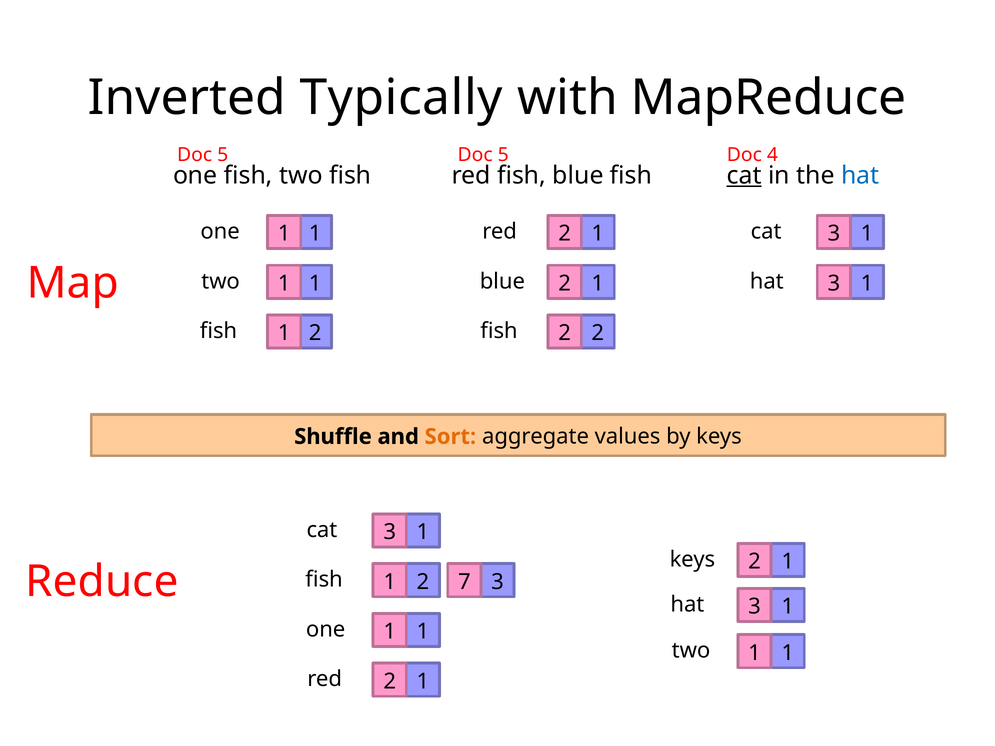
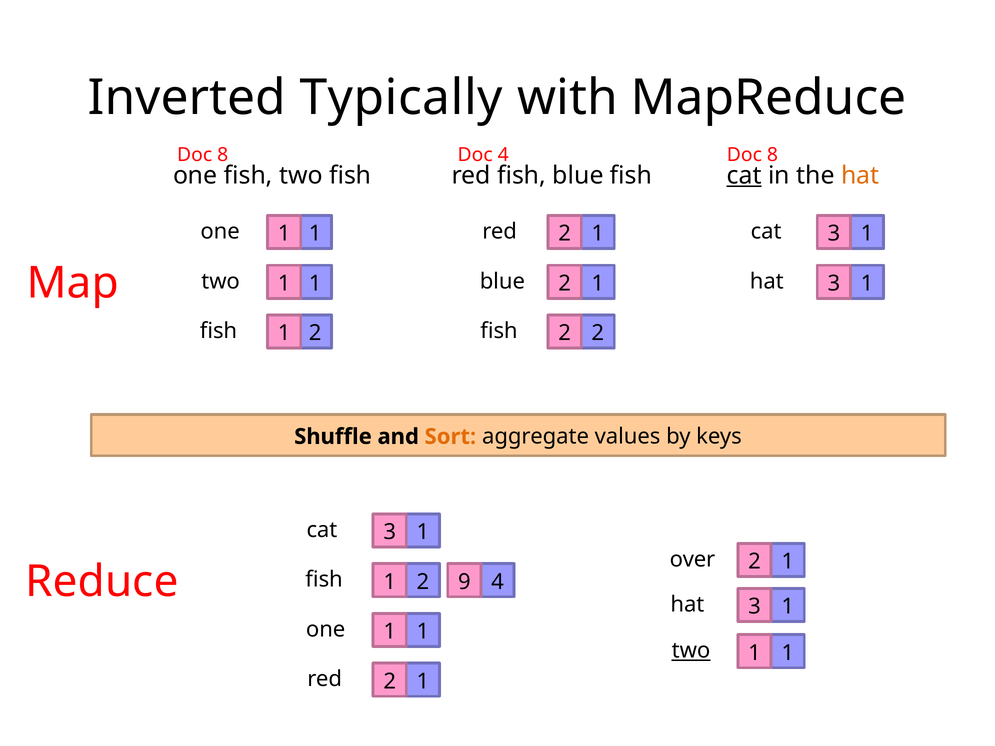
5: 5 -> 8 (223, 155)
5: 5 -> 4 (503, 155)
4: 4 -> 8 (772, 155)
hat colour: blue -> orange (860, 175)
keys: keys -> over (692, 560)
7: 7 -> 9 (464, 582)
2 3: 3 -> 4 (498, 582)
two underline: none -> present (691, 651)
